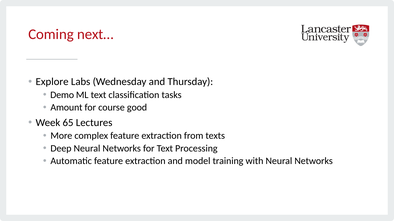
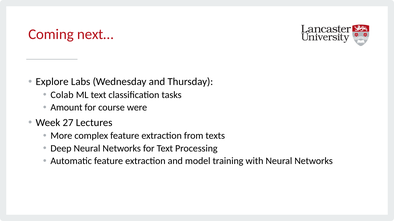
Demo: Demo -> Colab (62, 95)
good: good -> were (137, 108)
65: 65 -> 27 (68, 123)
